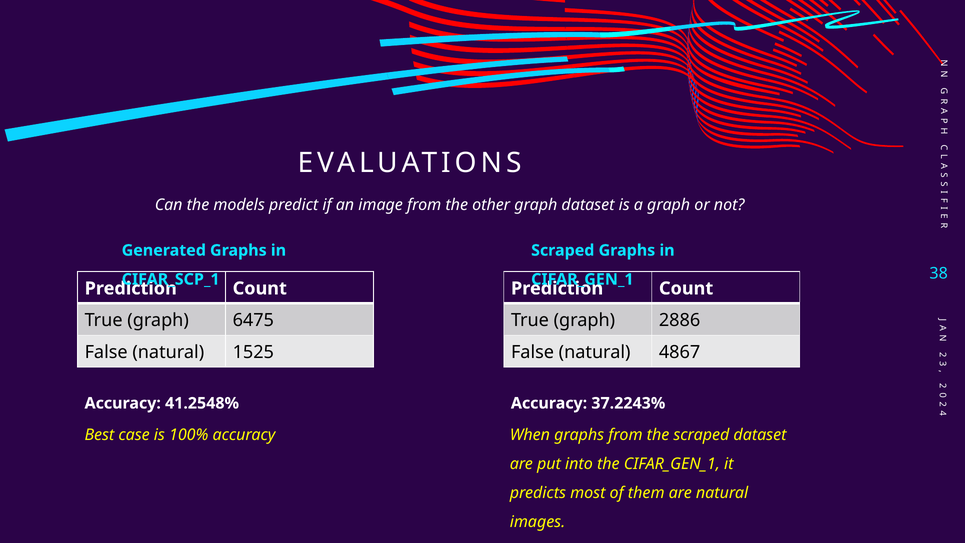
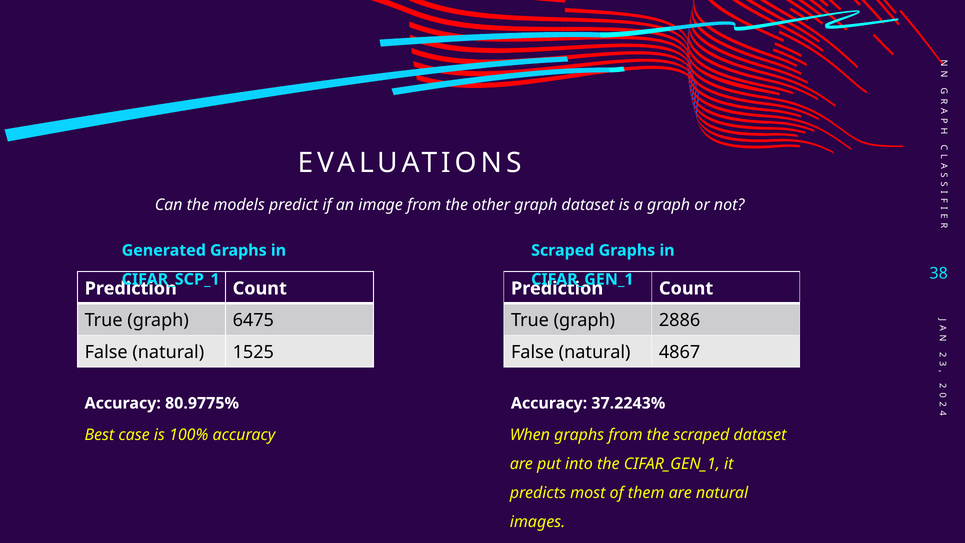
41.2548%: 41.2548% -> 80.9775% (202, 403)
